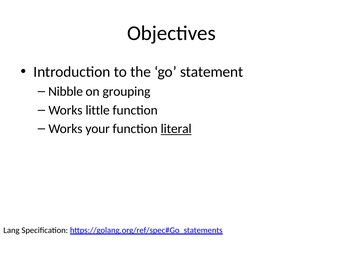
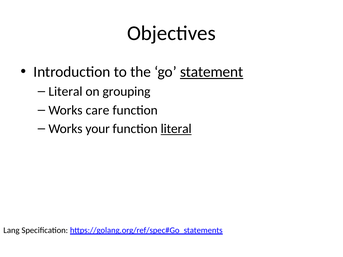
statement underline: none -> present (212, 72)
Nibble: Nibble -> Literal (65, 92)
little: little -> care (97, 110)
